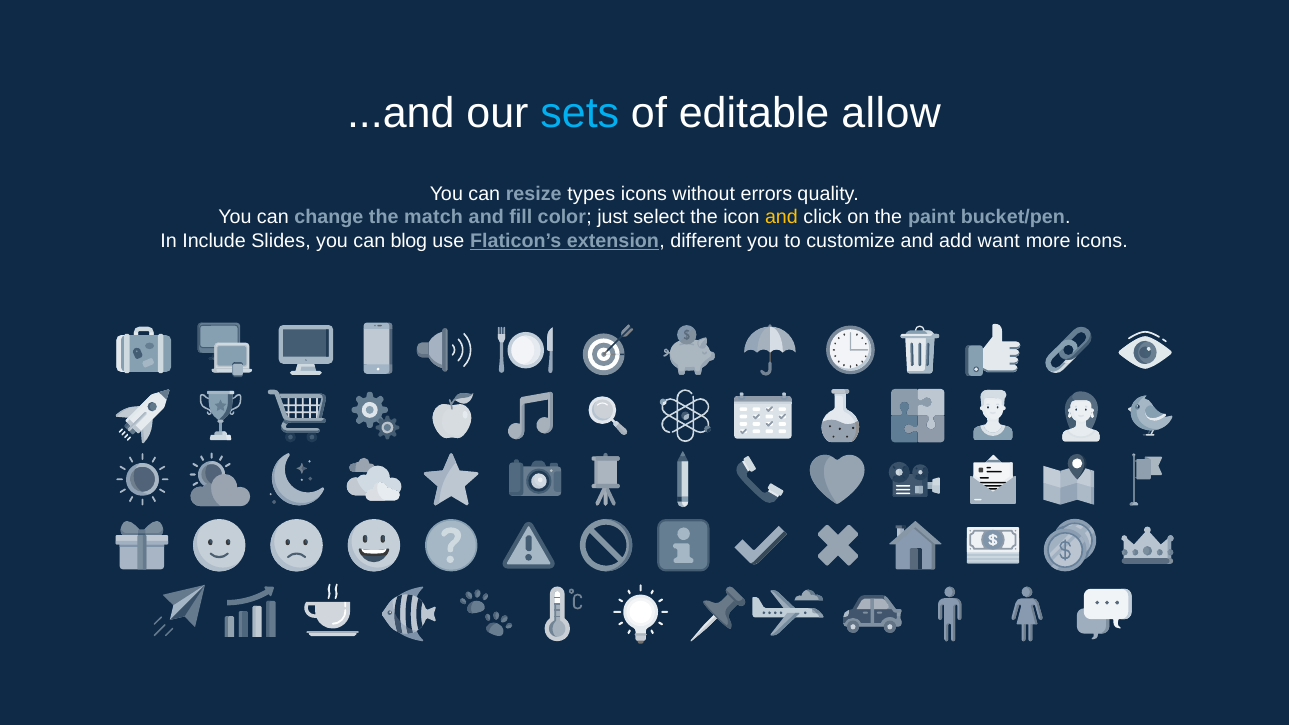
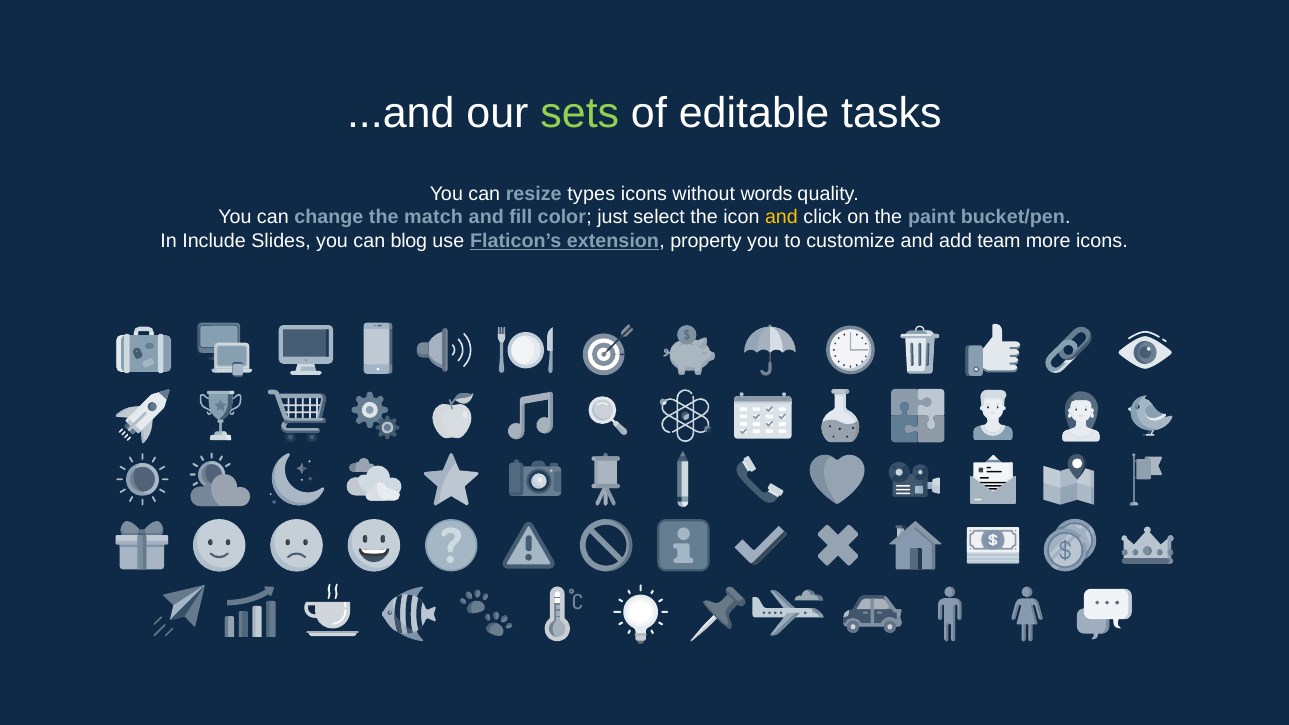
sets colour: light blue -> light green (580, 114)
allow: allow -> tasks (891, 114)
errors: errors -> words (767, 194)
different: different -> property (706, 241)
want: want -> team (999, 241)
